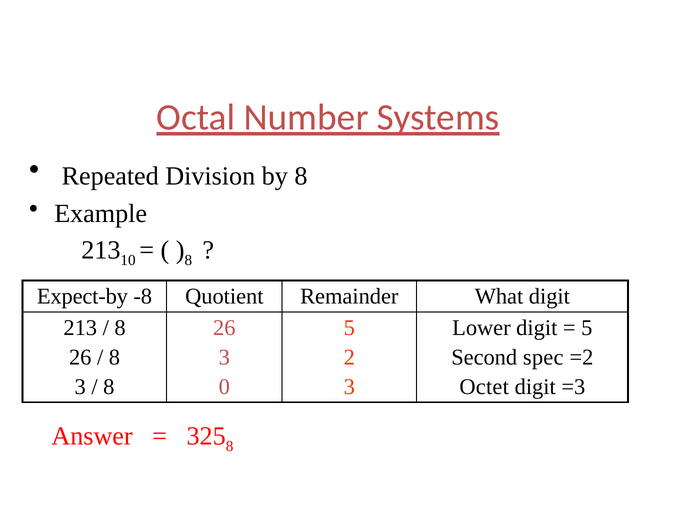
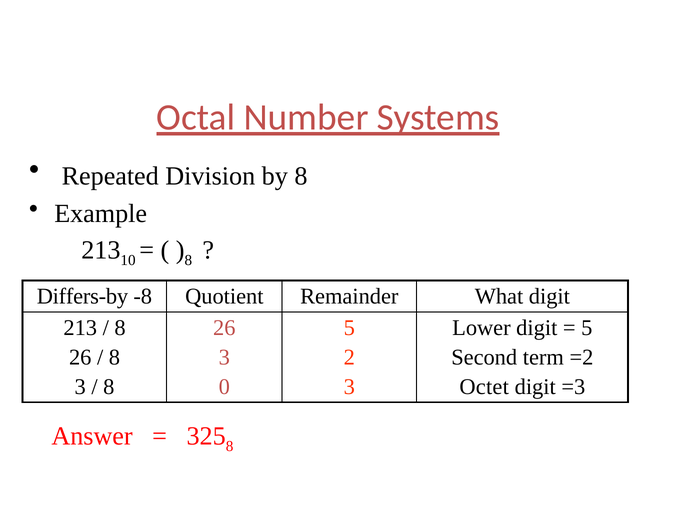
Expect-by: Expect-by -> Differs-by (82, 296)
spec: spec -> term (543, 357)
